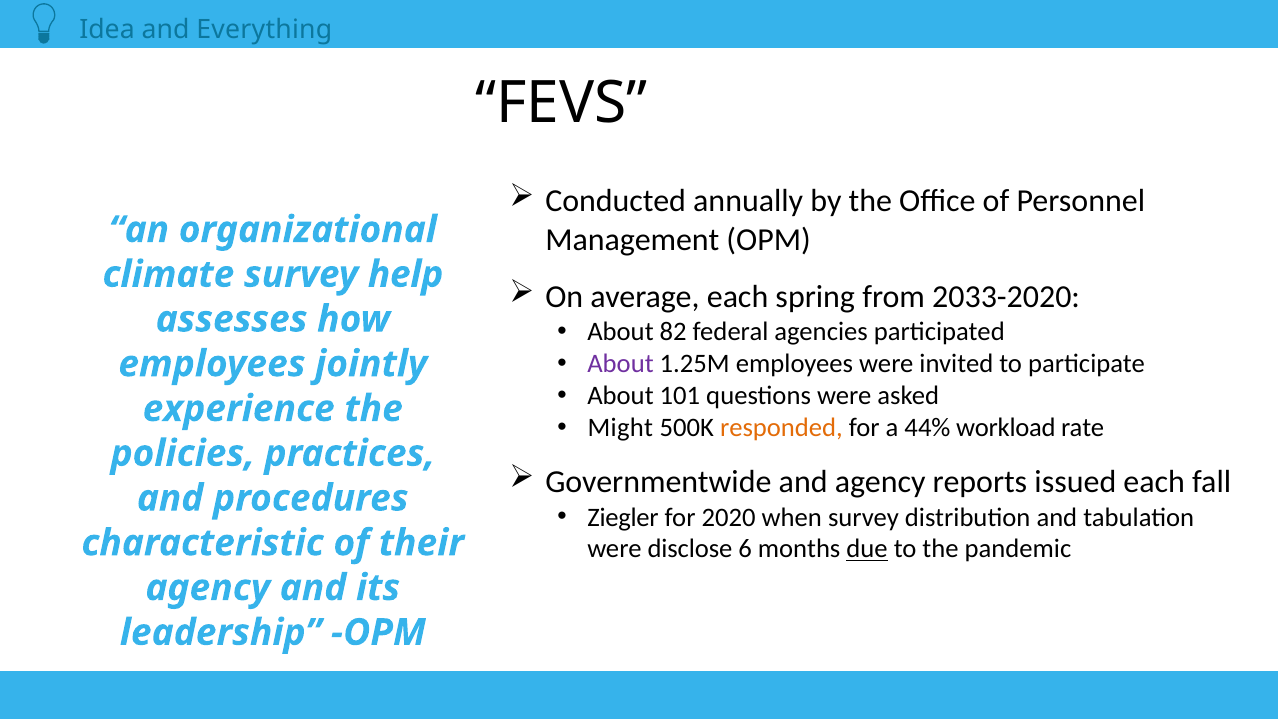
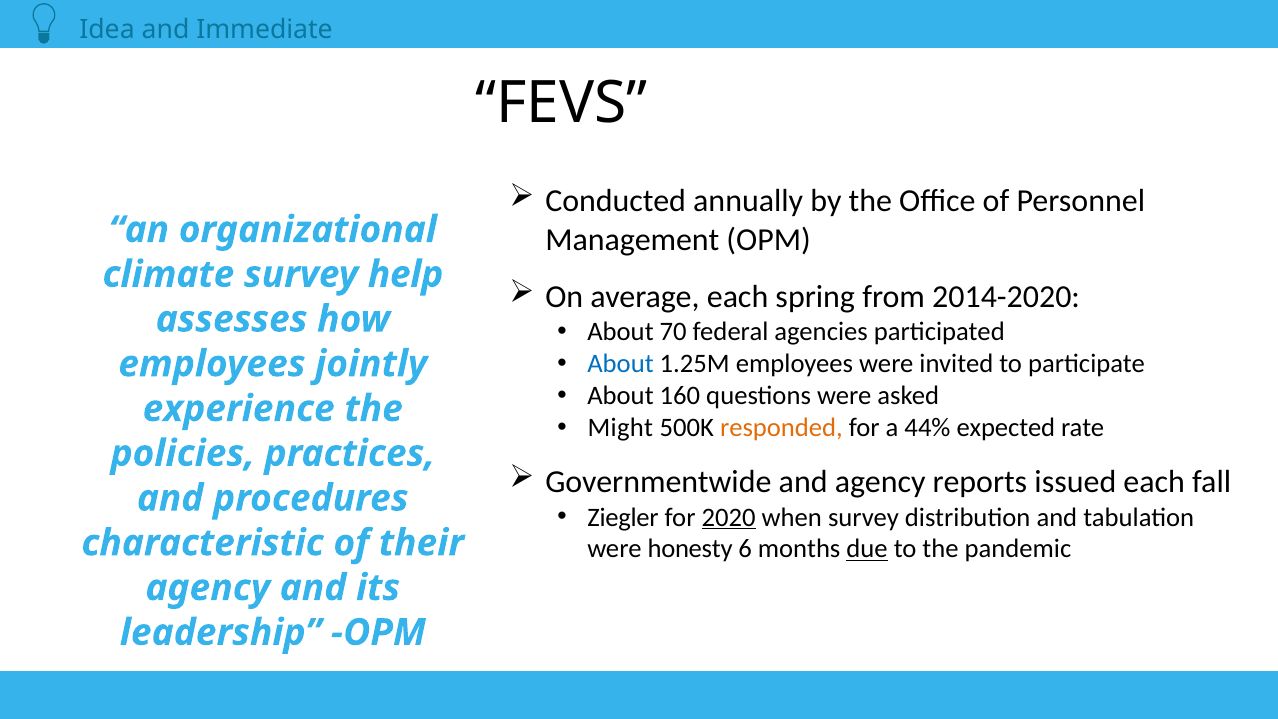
Everything: Everything -> Immediate (265, 30)
2033-2020: 2033-2020 -> 2014-2020 (1006, 297)
82: 82 -> 70 (673, 332)
About colour: purple -> blue (620, 364)
101: 101 -> 160 (680, 396)
workload: workload -> expected (1006, 428)
2020 underline: none -> present (729, 517)
disclose: disclose -> honesty (690, 549)
